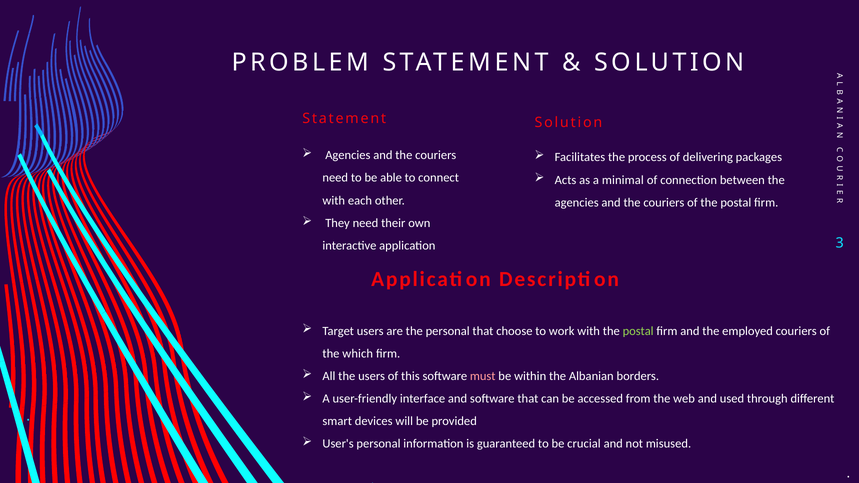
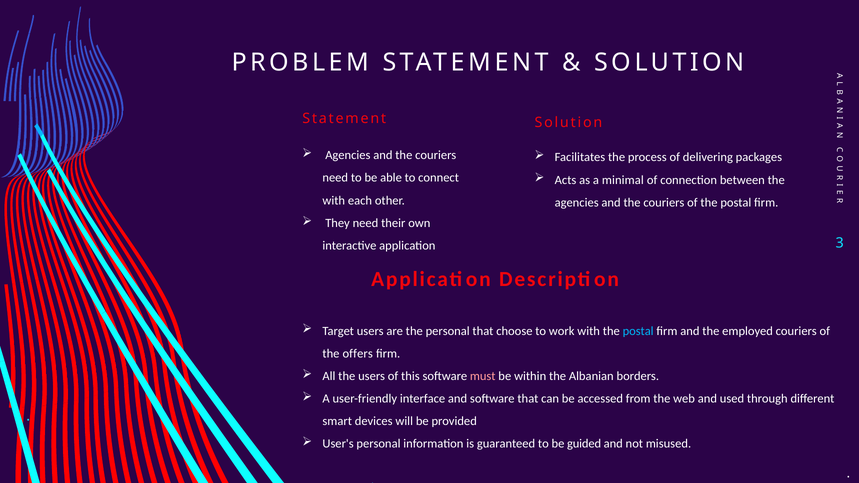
postal colour: light green -> light blue (638, 331)
which: which -> offers (358, 354)
crucial: crucial -> guided (584, 444)
